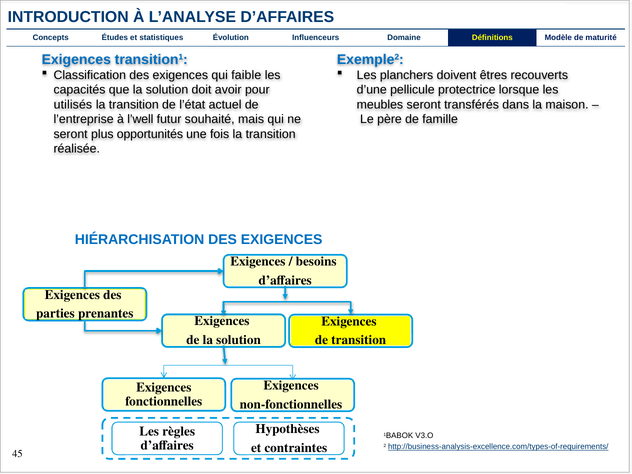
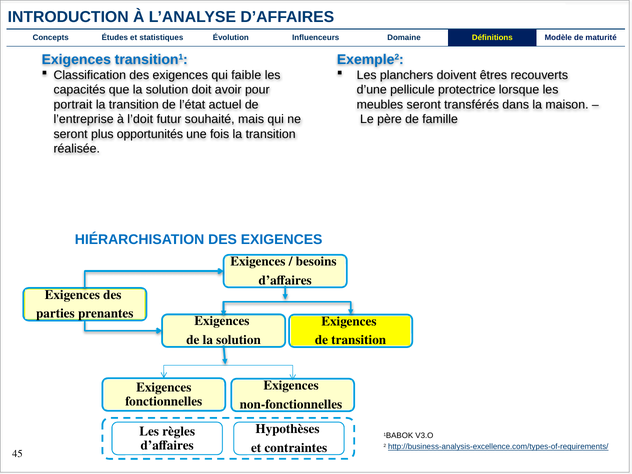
utilisés: utilisés -> portrait (73, 105)
l’well: l’well -> l’doit (140, 119)
